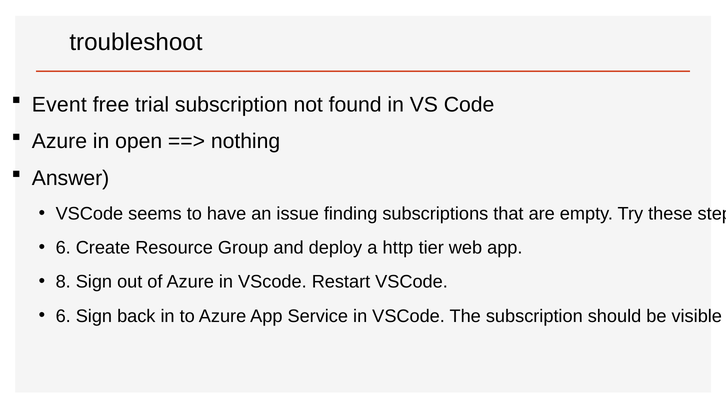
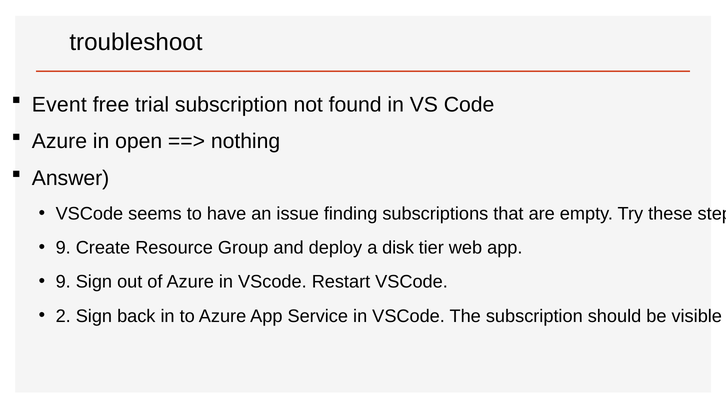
6: 6 -> 9 (63, 248)
http: http -> disk (398, 248)
8: 8 -> 9 (63, 282)
6: 6 -> 2 (63, 316)
